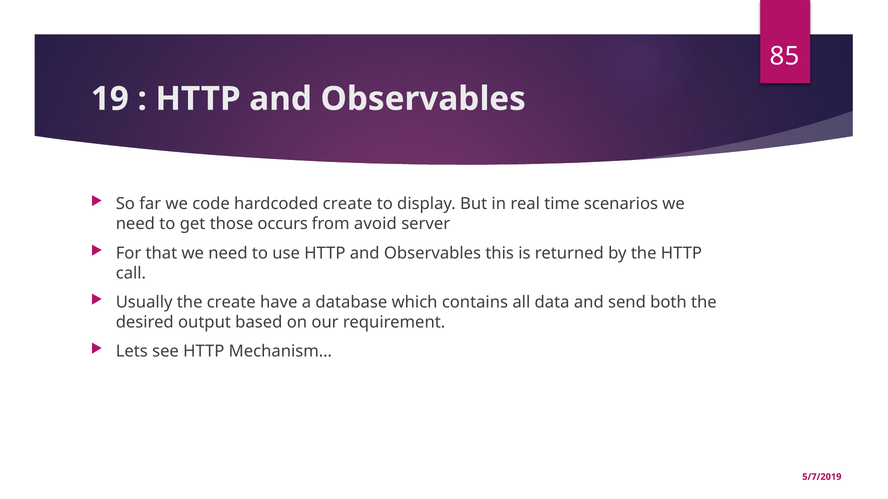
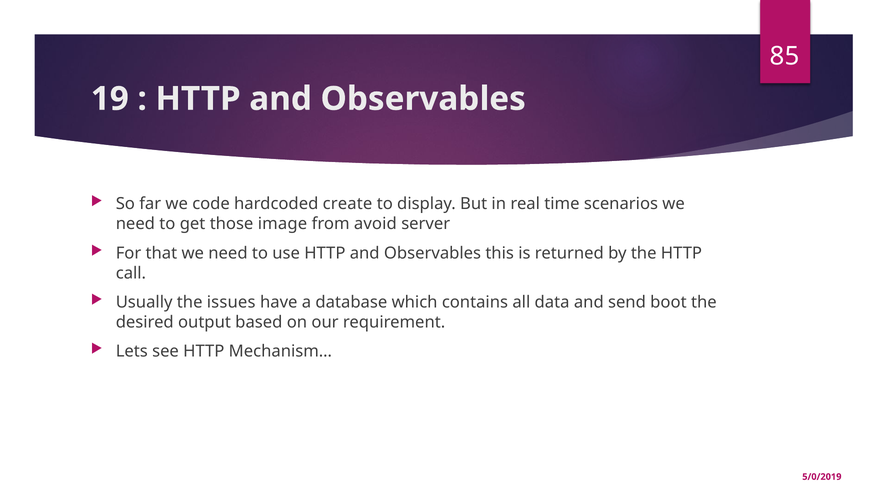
occurs: occurs -> image (283, 224)
the create: create -> issues (231, 303)
both: both -> boot (668, 303)
5/7/2019: 5/7/2019 -> 5/0/2019 (822, 477)
